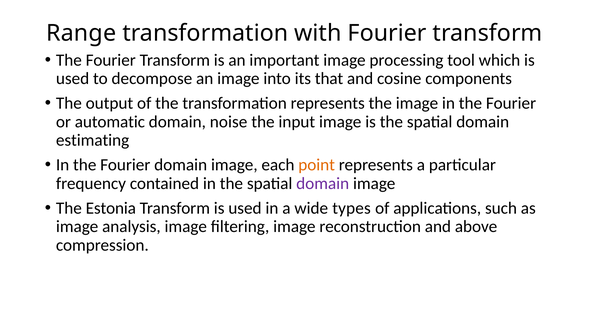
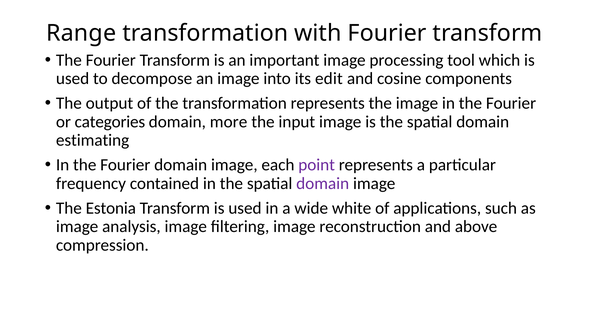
that: that -> edit (329, 79)
automatic: automatic -> categories (110, 122)
noise: noise -> more (229, 122)
point colour: orange -> purple (317, 165)
types: types -> white (352, 208)
